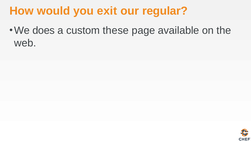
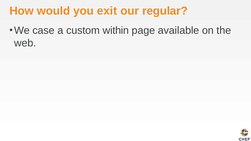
does: does -> case (44, 31)
these: these -> within (116, 31)
